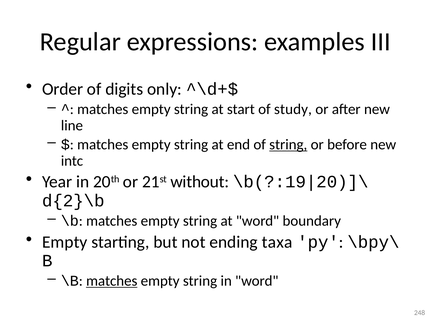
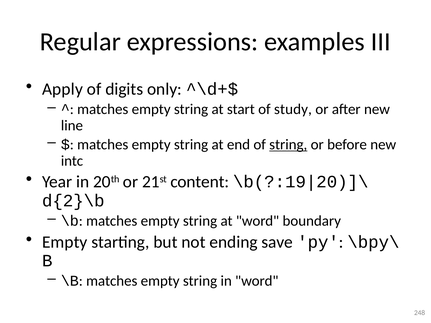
Order: Order -> Apply (62, 89)
without: without -> content (200, 182)
taxa: taxa -> save (277, 242)
matches underline: present -> none (112, 281)
